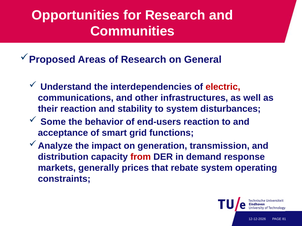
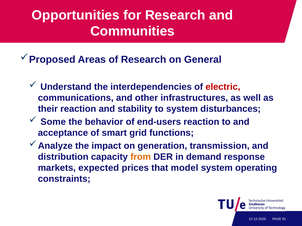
from colour: red -> orange (141, 157)
generally: generally -> expected (99, 168)
rebate: rebate -> model (185, 168)
